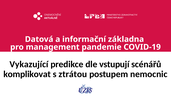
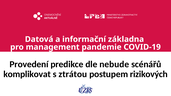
Vykazující: Vykazující -> Provedení (29, 64)
vstupují: vstupují -> nebude (114, 64)
nemocnic: nemocnic -> rizikových (149, 74)
